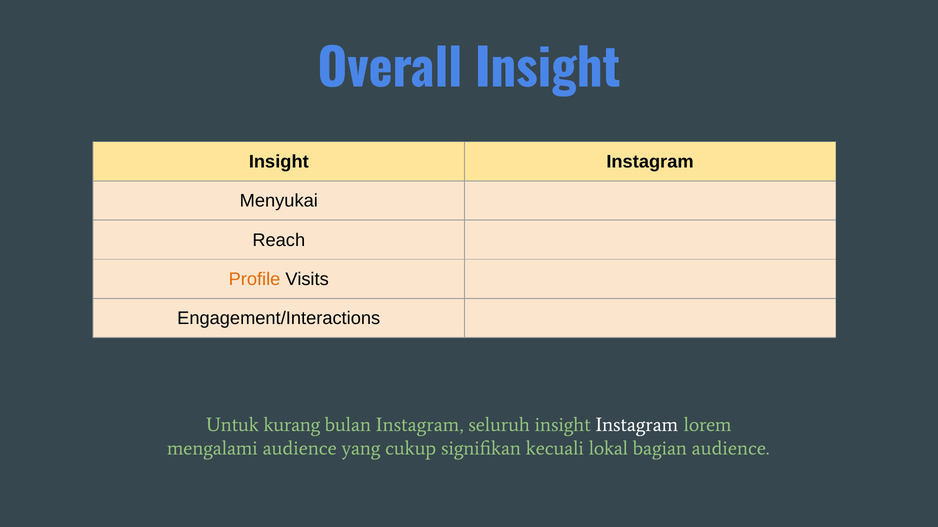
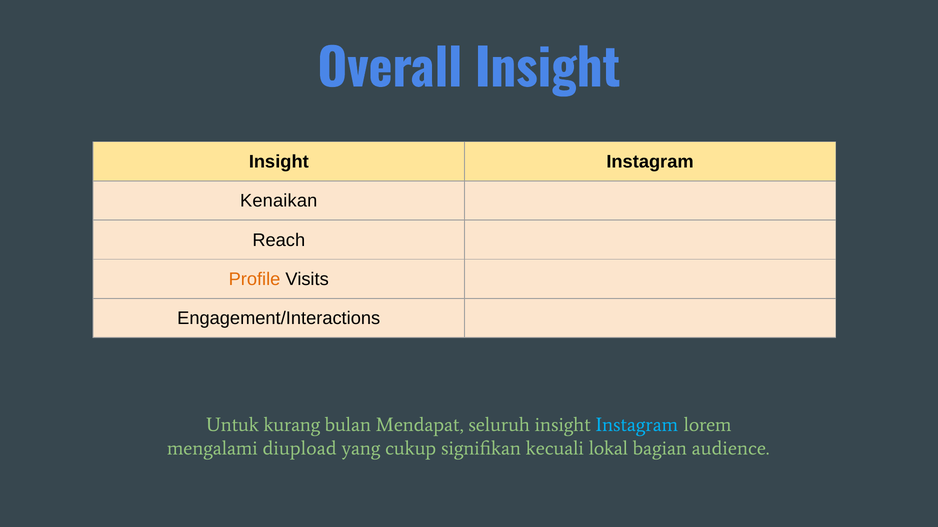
Menyukai: Menyukai -> Kenaikan (279, 201)
bulan Instagram: Instagram -> Mendapat (420, 425)
Instagram colour: white -> light blue (637, 425)
mengalami audience: audience -> diupload (300, 449)
